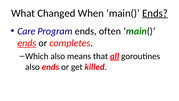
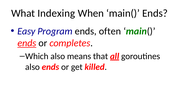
Changed: Changed -> Indexing (56, 13)
Ends underline: present -> none (155, 13)
Care: Care -> Easy (26, 31)
